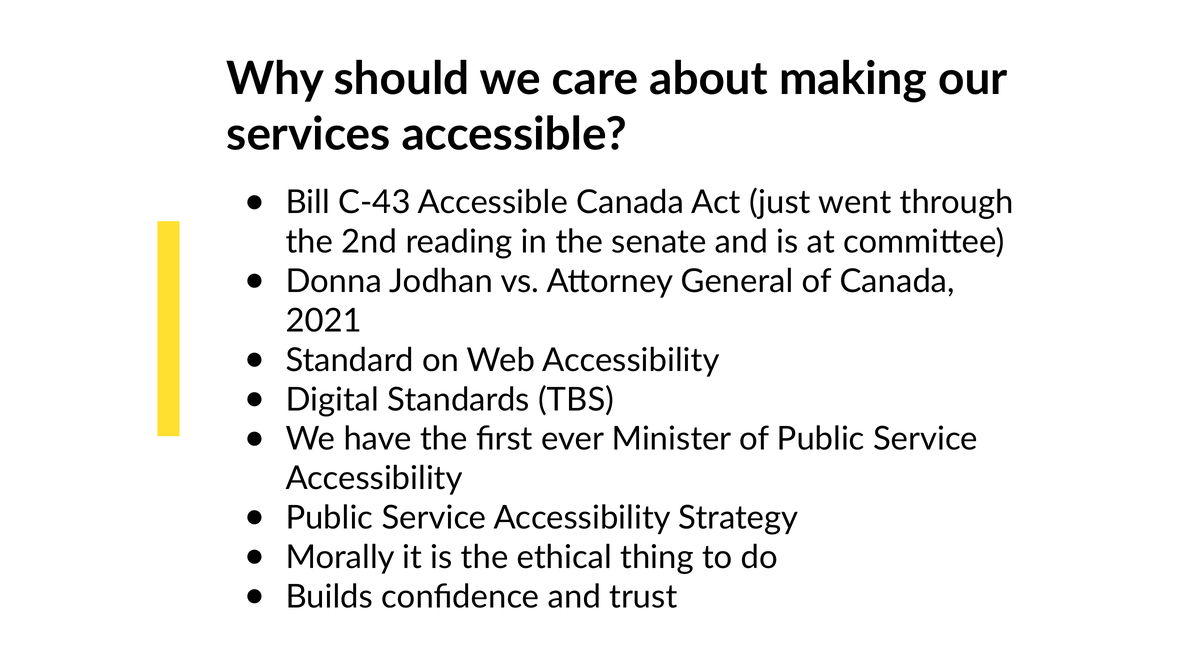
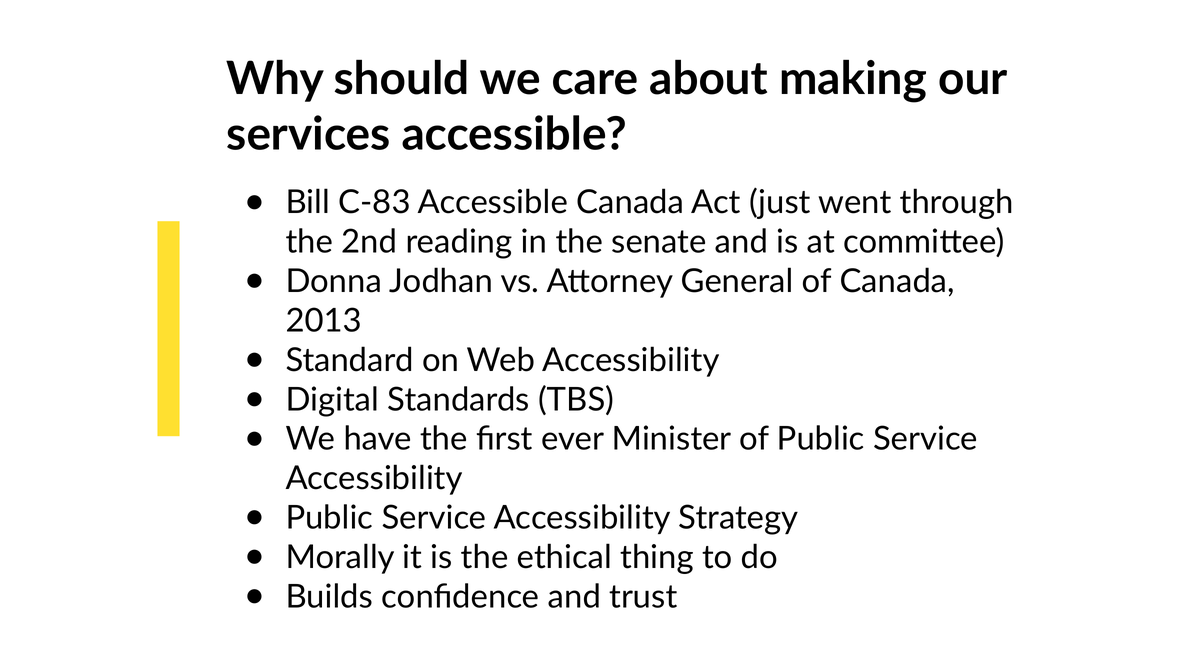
C-43: C-43 -> C-83 (374, 203)
2021: 2021 -> 2013 (324, 321)
